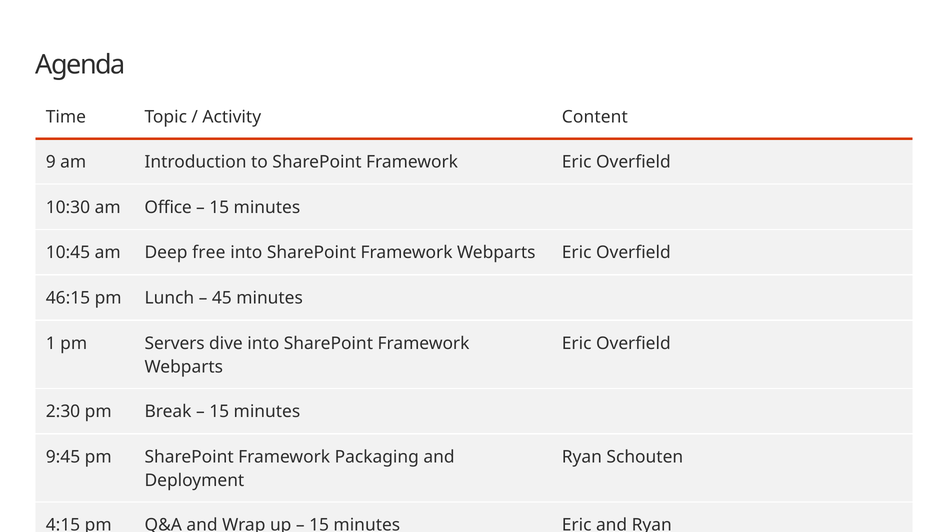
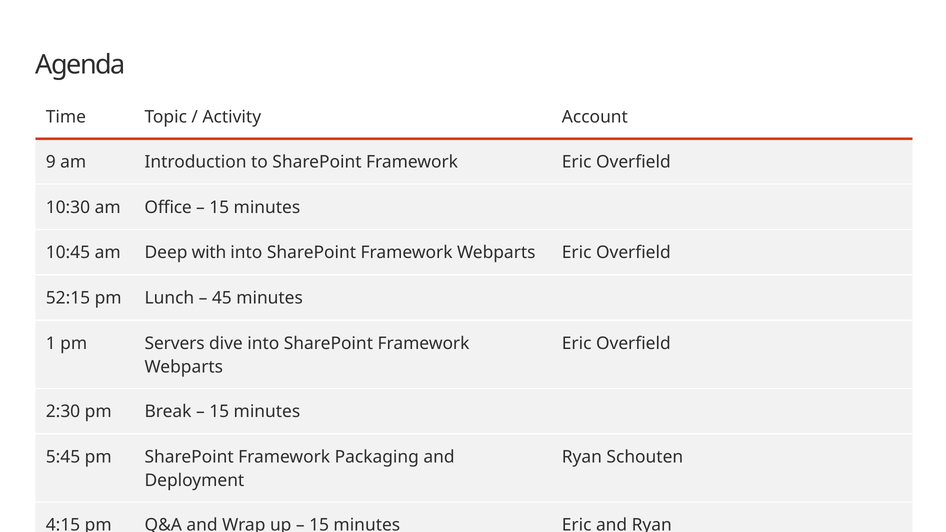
Content: Content -> Account (595, 117)
free: free -> with (209, 253)
46:15: 46:15 -> 52:15 (68, 298)
9:45: 9:45 -> 5:45 (63, 457)
